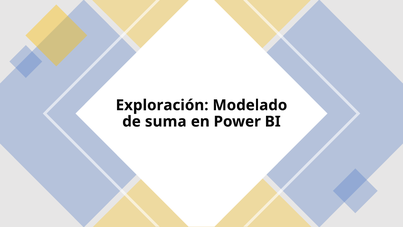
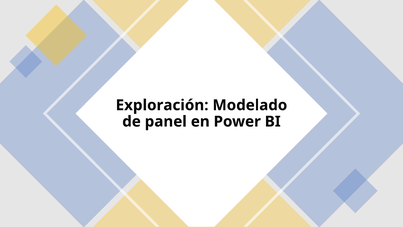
suma: suma -> panel (166, 121)
